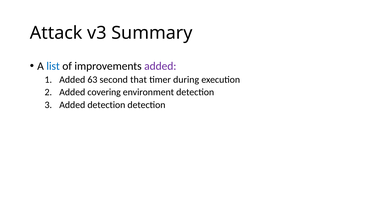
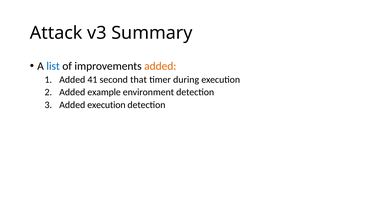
added colour: purple -> orange (160, 66)
63: 63 -> 41 (92, 80)
covering: covering -> example (104, 92)
Added detection: detection -> execution (106, 105)
